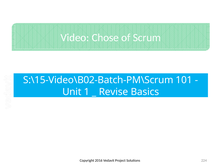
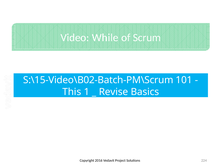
Chose: Chose -> While (105, 38)
Unit: Unit -> This (72, 92)
